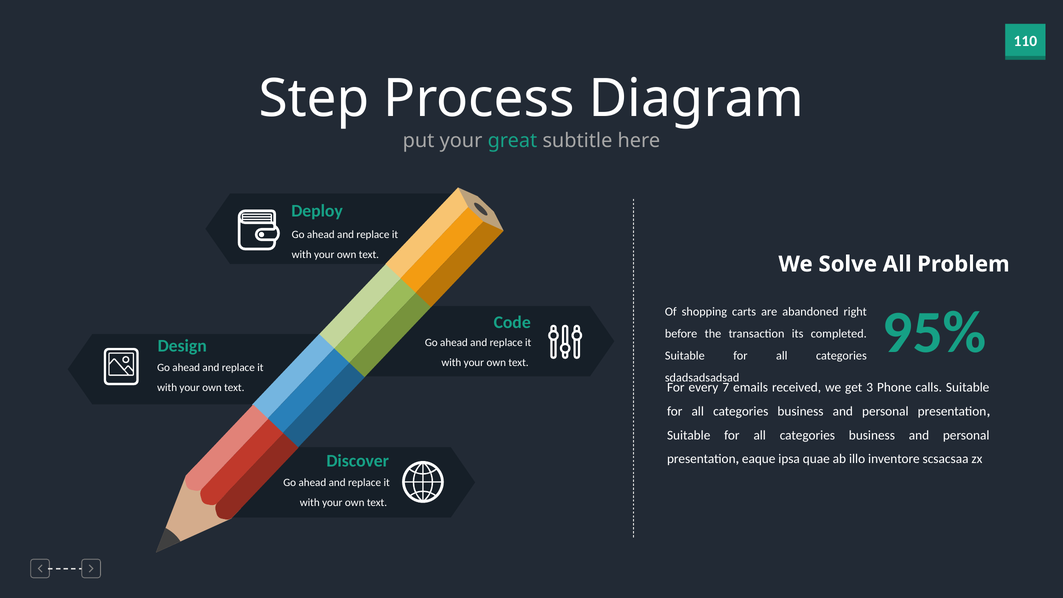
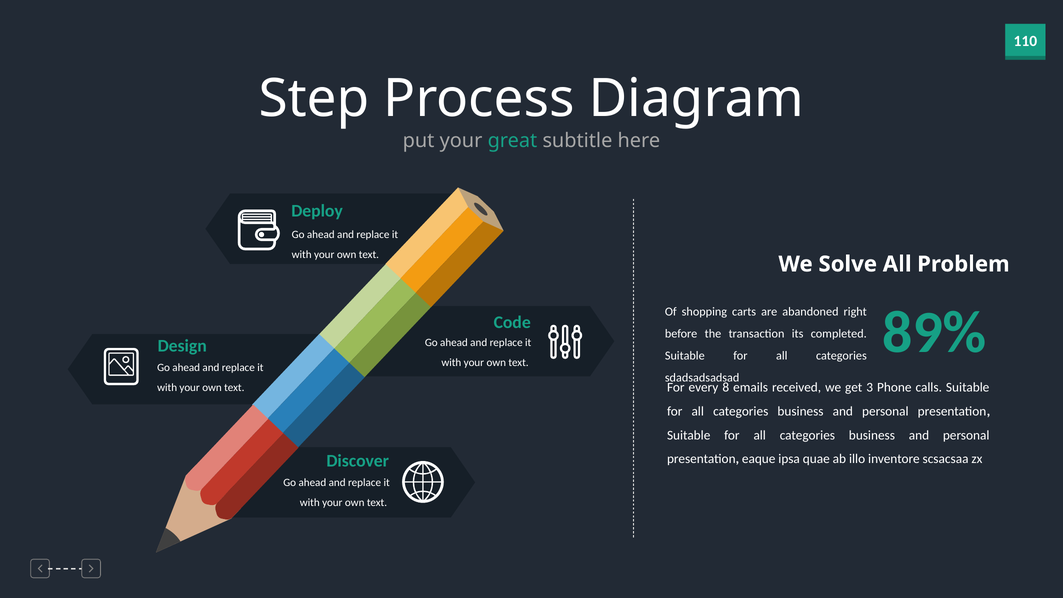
95%: 95% -> 89% (934, 332)
7: 7 -> 8 (726, 387)
